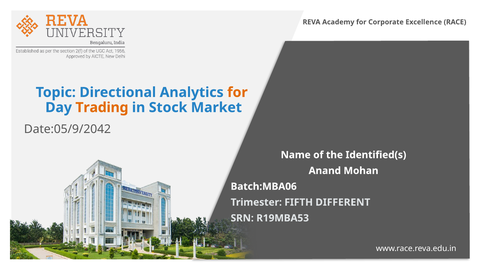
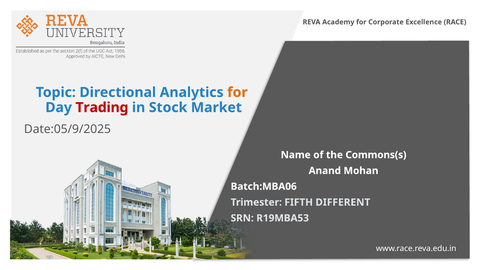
Trading colour: orange -> red (102, 108)
Date:05/9/2042: Date:05/9/2042 -> Date:05/9/2025 (67, 130)
Identified(s: Identified(s -> Commons(s (376, 155)
